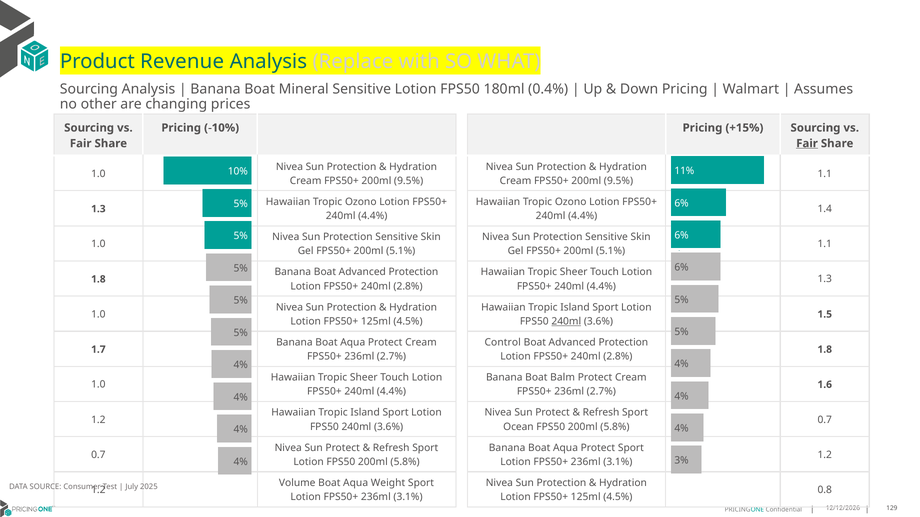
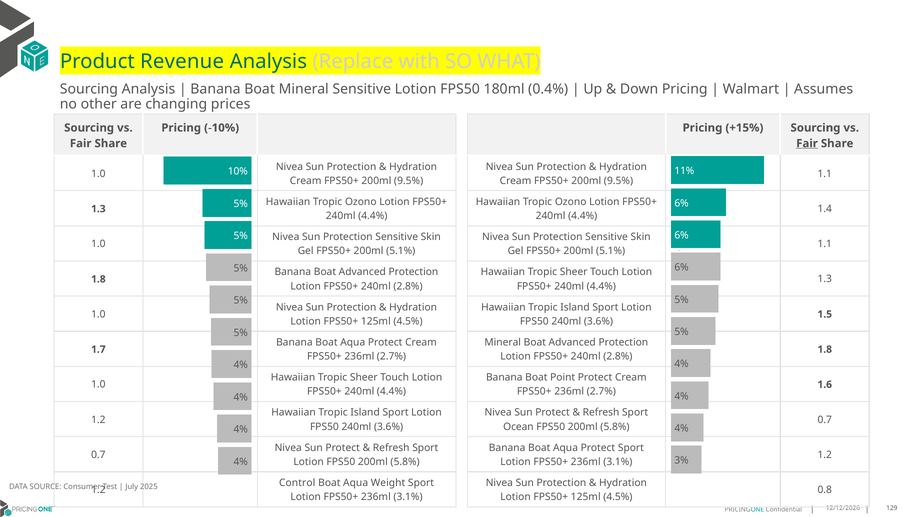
240ml underline: present -> none (566, 322)
Control: Control -> Mineral (503, 343)
Balm: Balm -> Point (563, 378)
Volume: Volume -> Control (297, 483)
